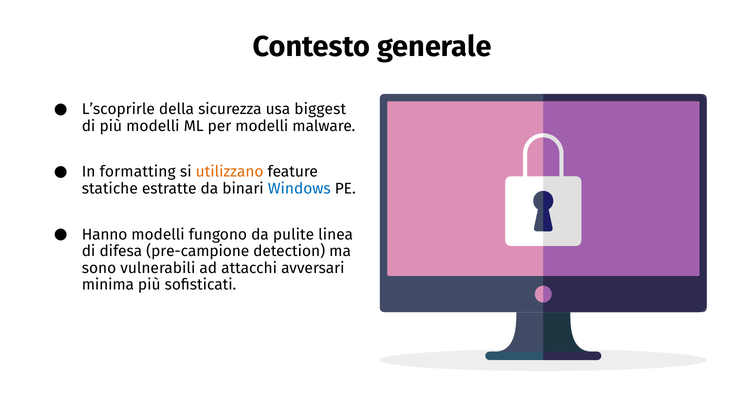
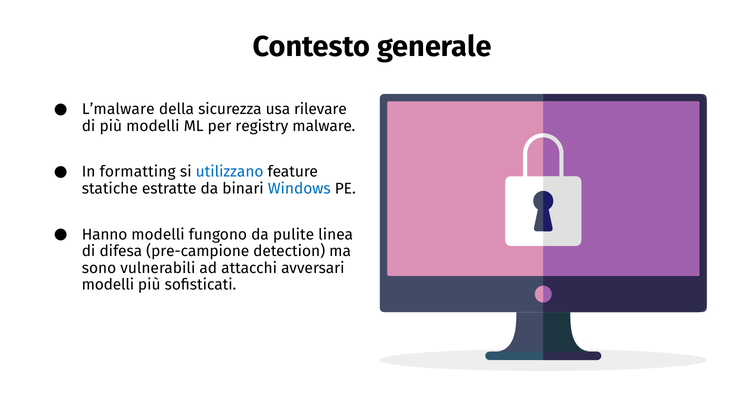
L’scoprirle: L’scoprirle -> L’malware (118, 109)
biggest: biggest -> rilevare (320, 109)
per modelli: modelli -> registry (262, 126)
utilizzano colour: orange -> blue (230, 172)
minima: minima -> modelli (108, 285)
